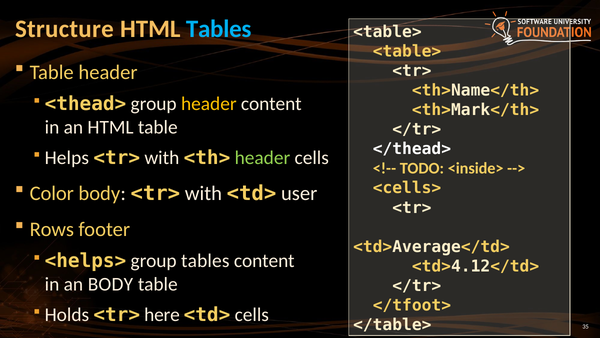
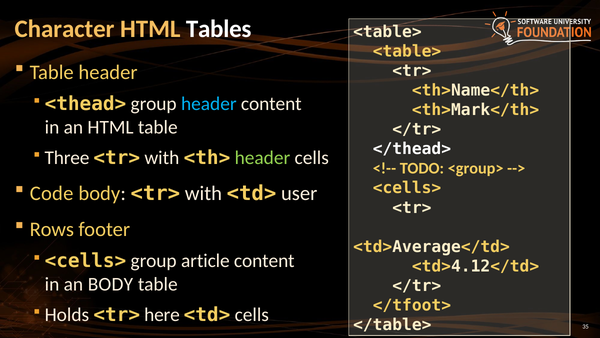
Structure: Structure -> Character (65, 29)
Tables colour: light blue -> white (219, 29)
header colour: yellow -> light blue (209, 104)
Helps: Helps -> Three (67, 158)
<inside>: <inside> -> <group> (476, 168)
Color: Color -> Code (52, 193)
<helps>: <helps> -> <cells> (85, 261)
group tables: tables -> article (205, 261)
